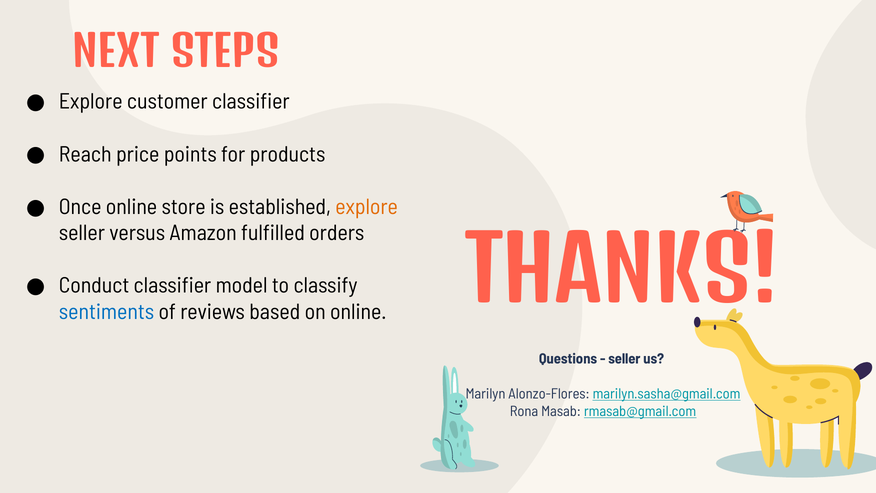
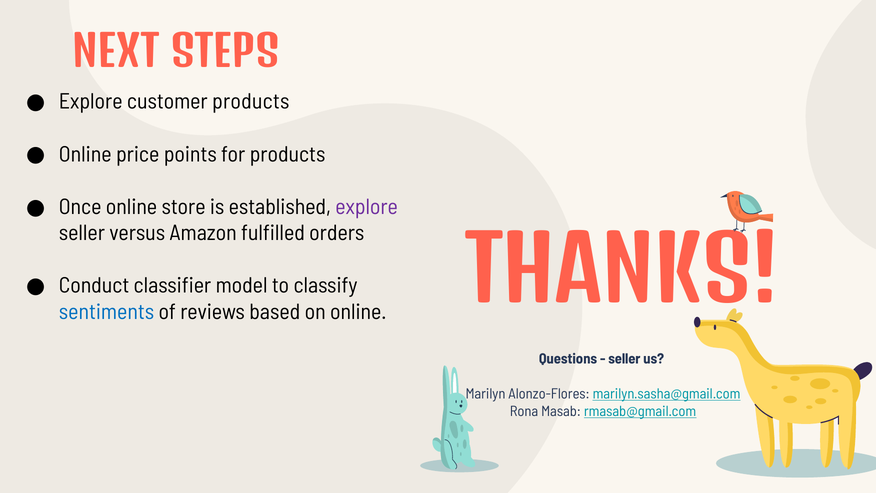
customer classifier: classifier -> products (251, 102)
Reach: Reach -> Online (85, 154)
explore colour: orange -> purple (367, 207)
